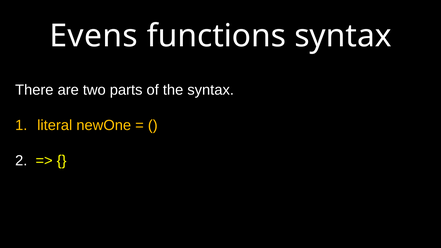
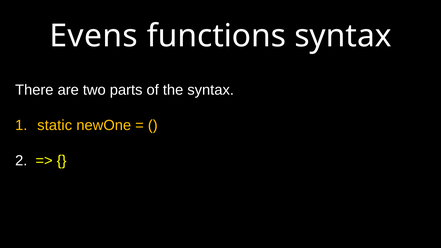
literal: literal -> static (55, 125)
